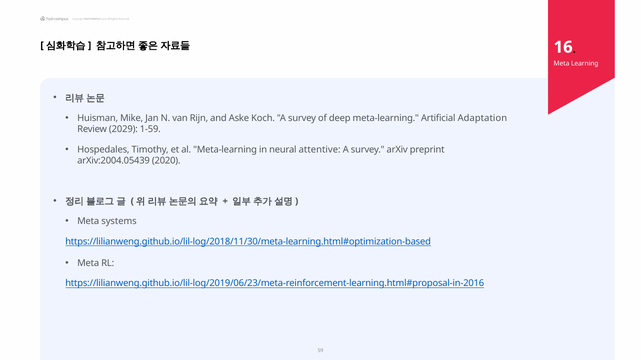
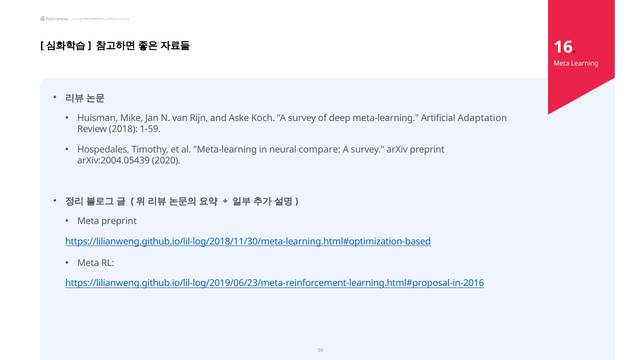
2029: 2029 -> 2018 (123, 130)
attentive: attentive -> compare (320, 150)
Meta systems: systems -> preprint (119, 222)
